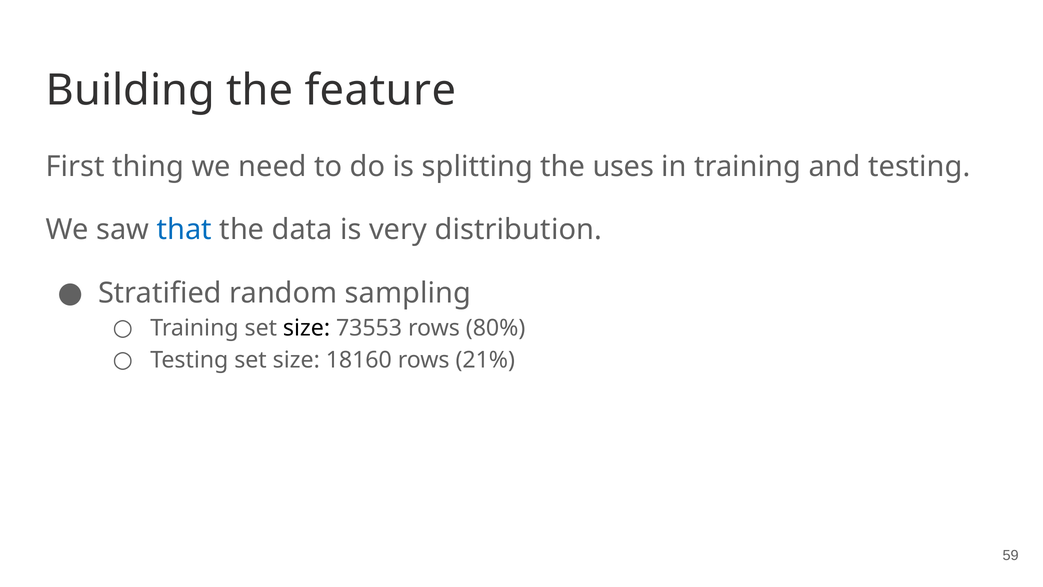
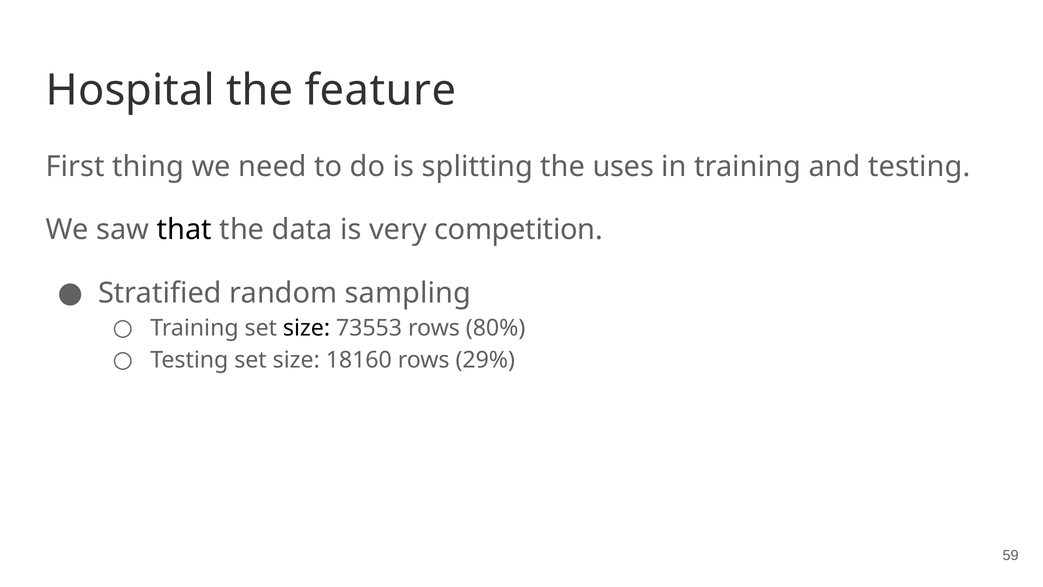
Building: Building -> Hospital (130, 90)
that colour: blue -> black (184, 230)
distribution: distribution -> competition (519, 230)
21%: 21% -> 29% (485, 360)
